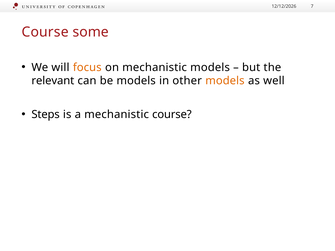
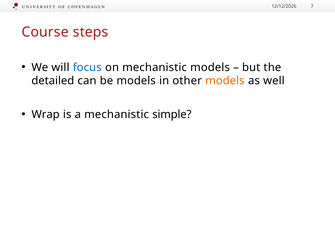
some: some -> steps (91, 32)
focus colour: orange -> blue (87, 67)
relevant: relevant -> detailed (53, 81)
Steps: Steps -> Wrap (46, 115)
mechanistic course: course -> simple (172, 115)
